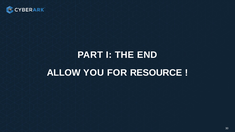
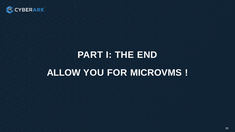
RESOURCE: RESOURCE -> MICROVMS (156, 73)
